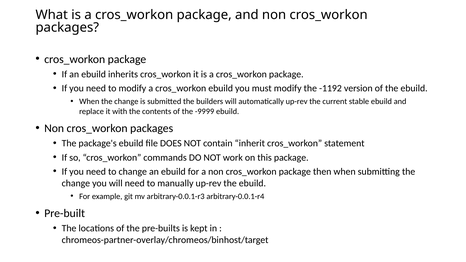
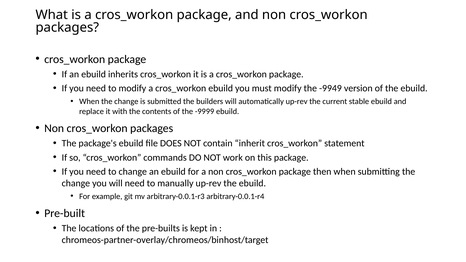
-1192: -1192 -> -9949 (330, 88)
